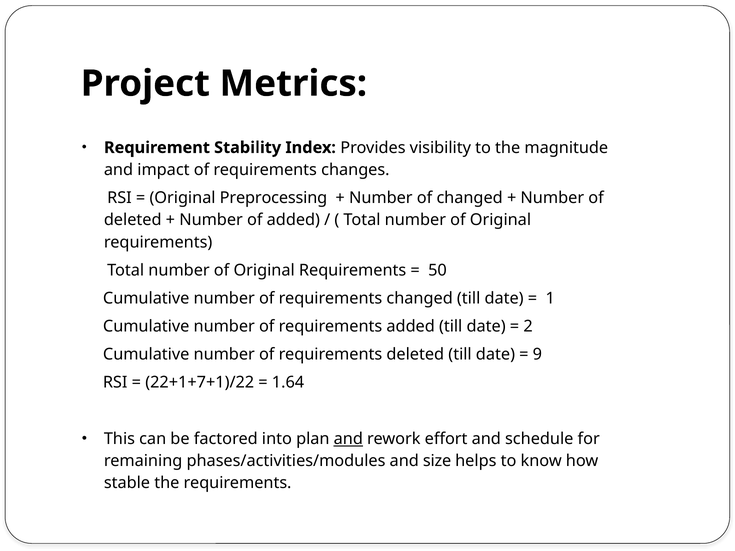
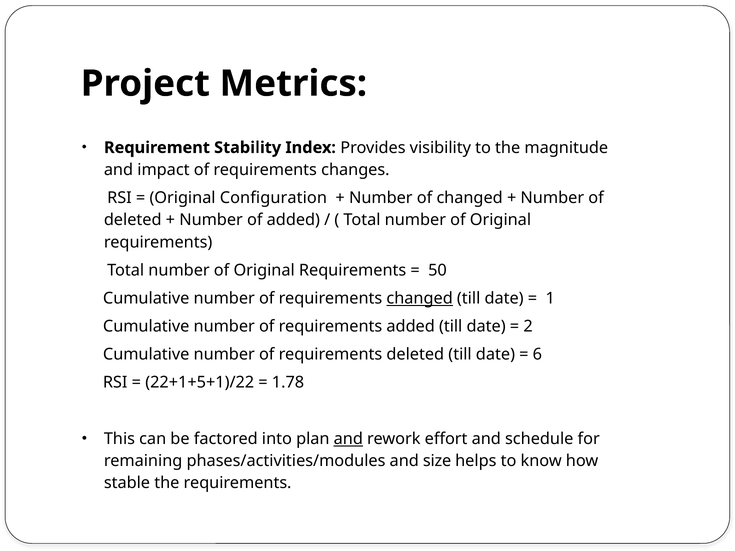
Preprocessing: Preprocessing -> Configuration (273, 198)
changed underline: none -> present (420, 298)
9: 9 -> 6 (537, 355)
22+1+7+1)/22: 22+1+7+1)/22 -> 22+1+5+1)/22 (200, 383)
1.64: 1.64 -> 1.78 (288, 383)
